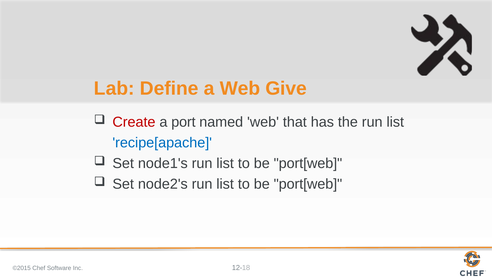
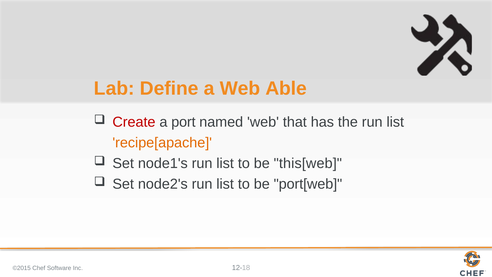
Give: Give -> Able (286, 89)
recipe[apache colour: blue -> orange (162, 143)
port[web: port[web -> this[web (308, 163)
